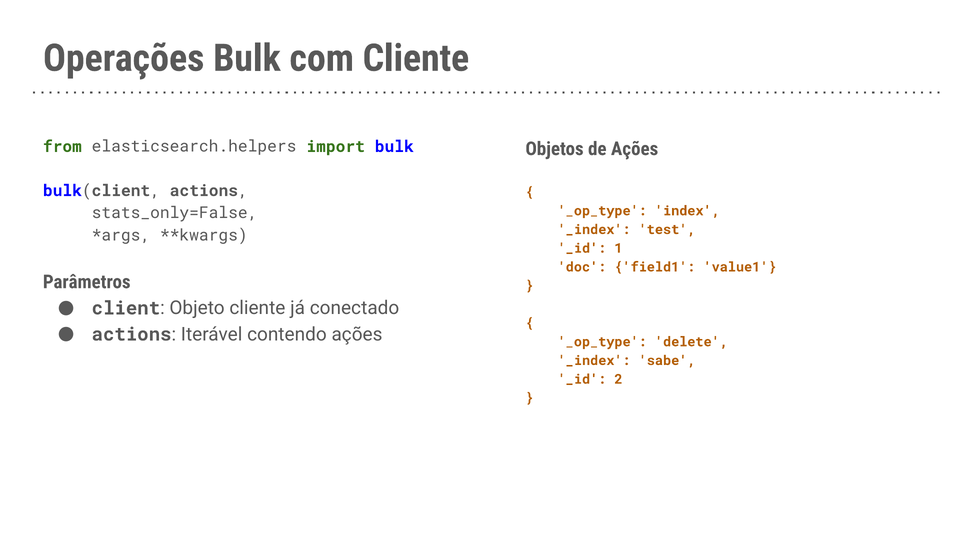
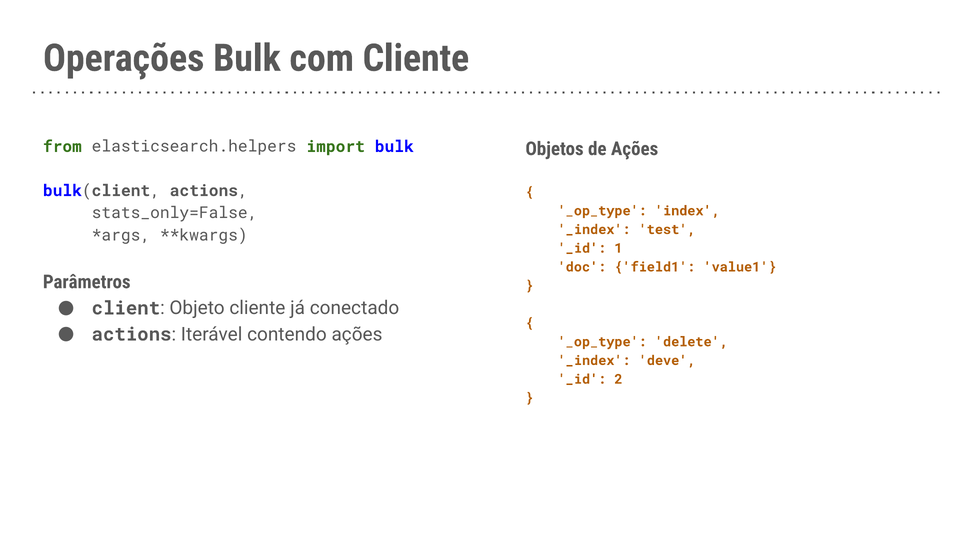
sabe: sabe -> deve (667, 361)
